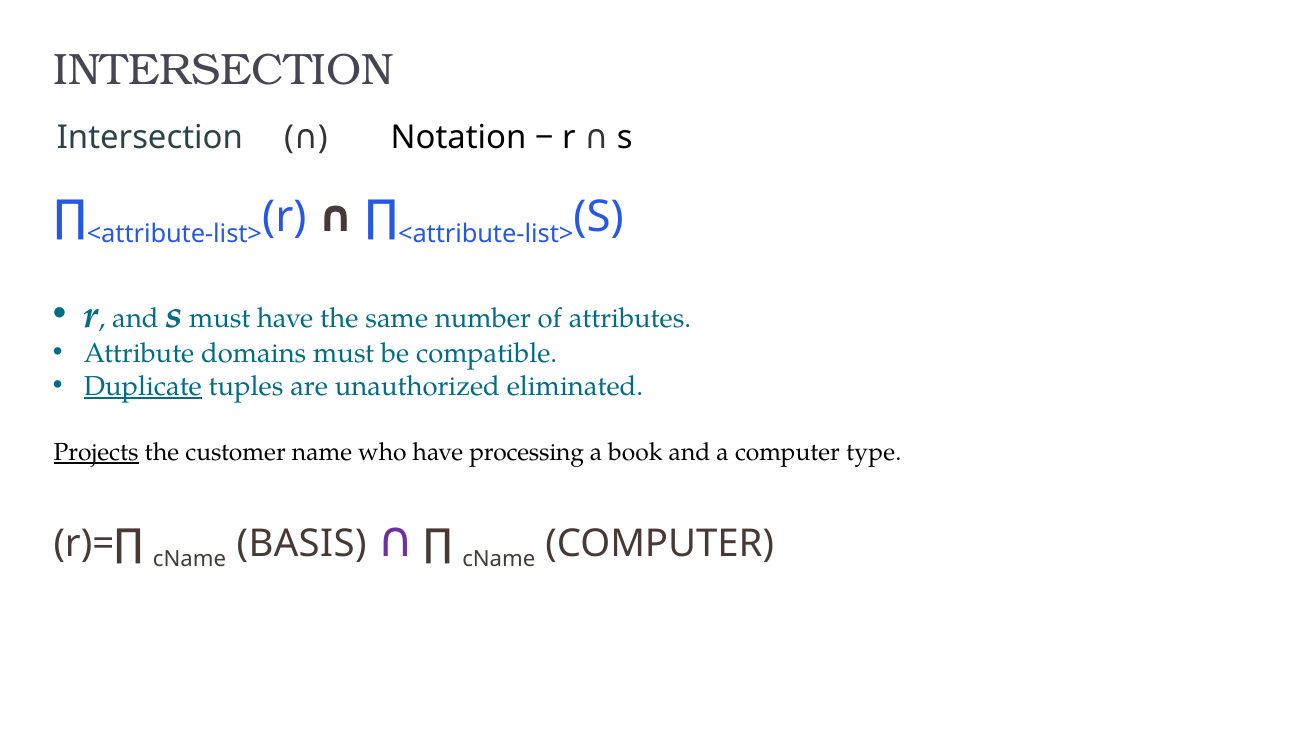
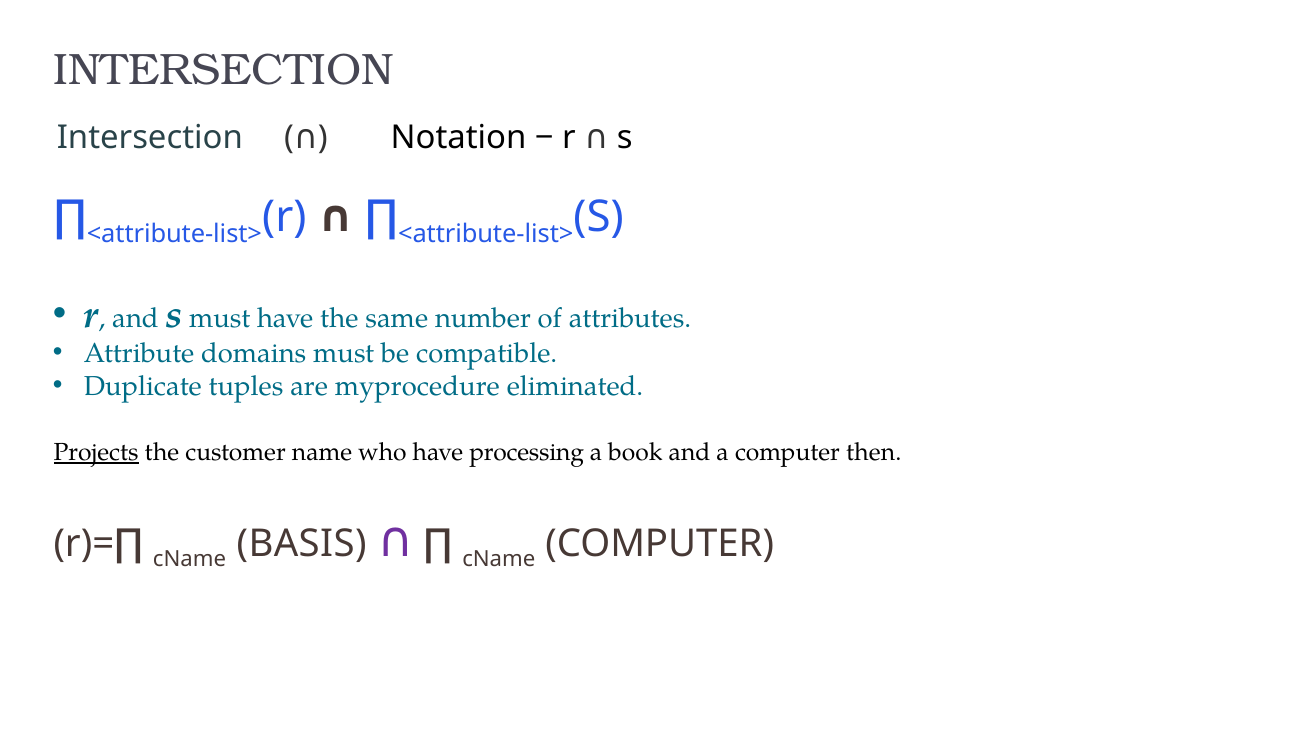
Duplicate underline: present -> none (143, 386)
unauthorized: unauthorized -> myprocedure (417, 386)
type: type -> then (874, 452)
